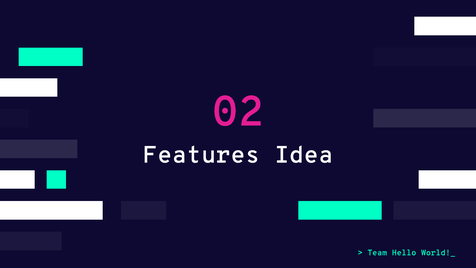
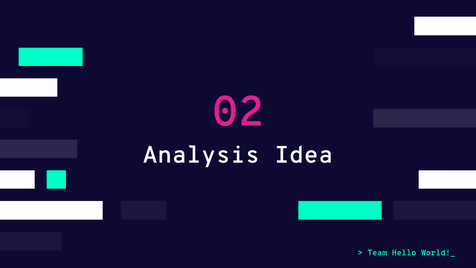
Features: Features -> Analysis (201, 155)
